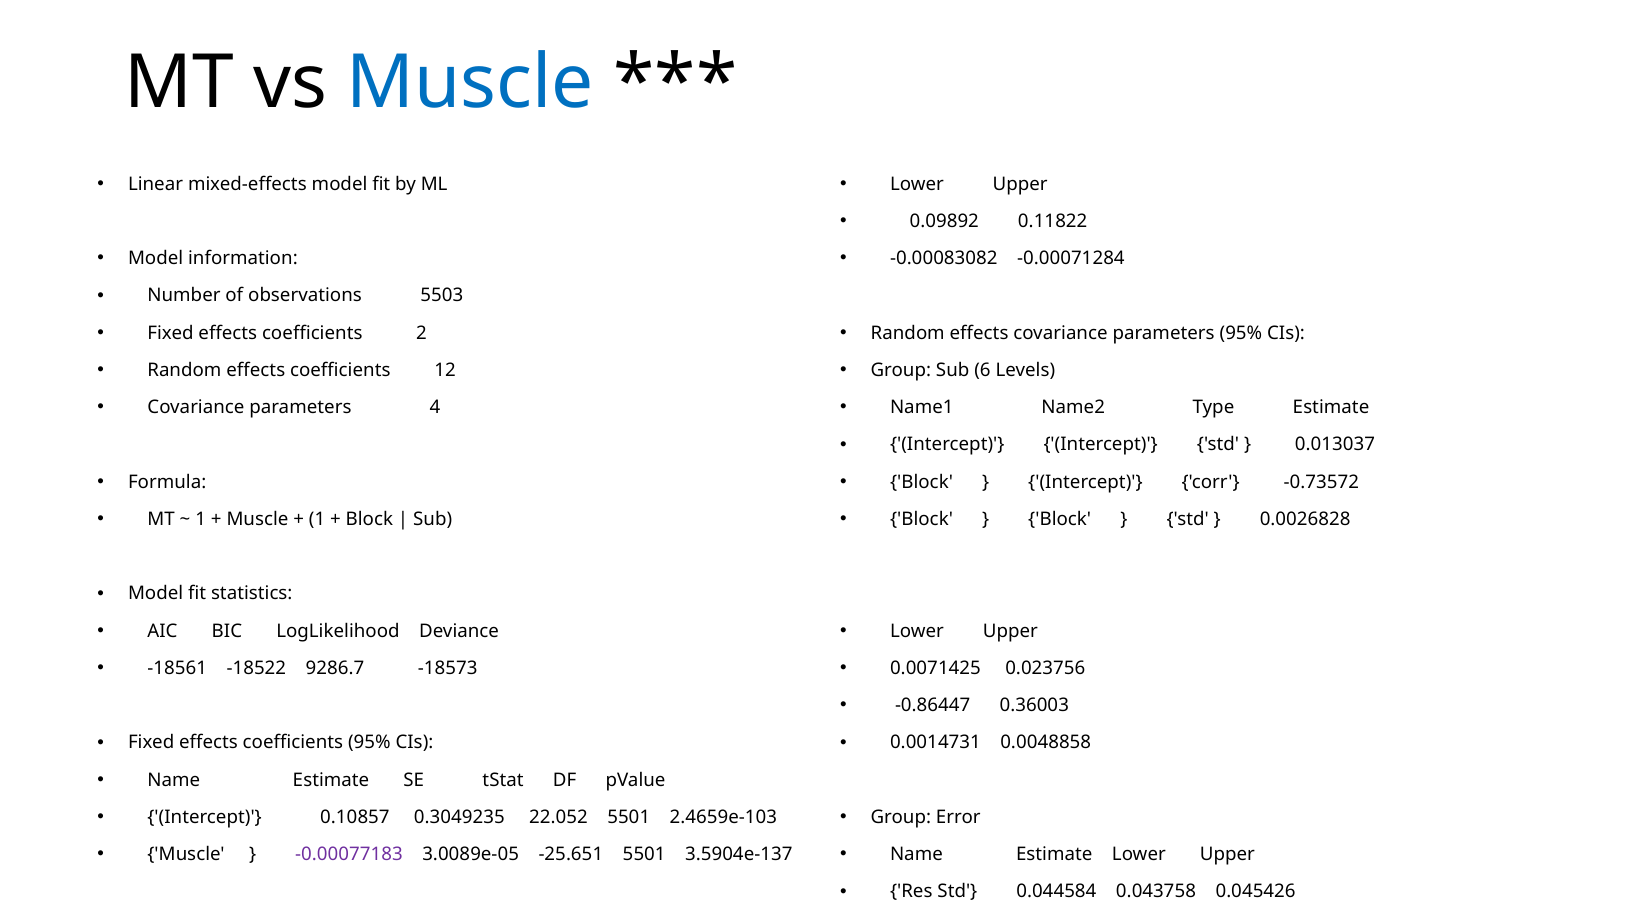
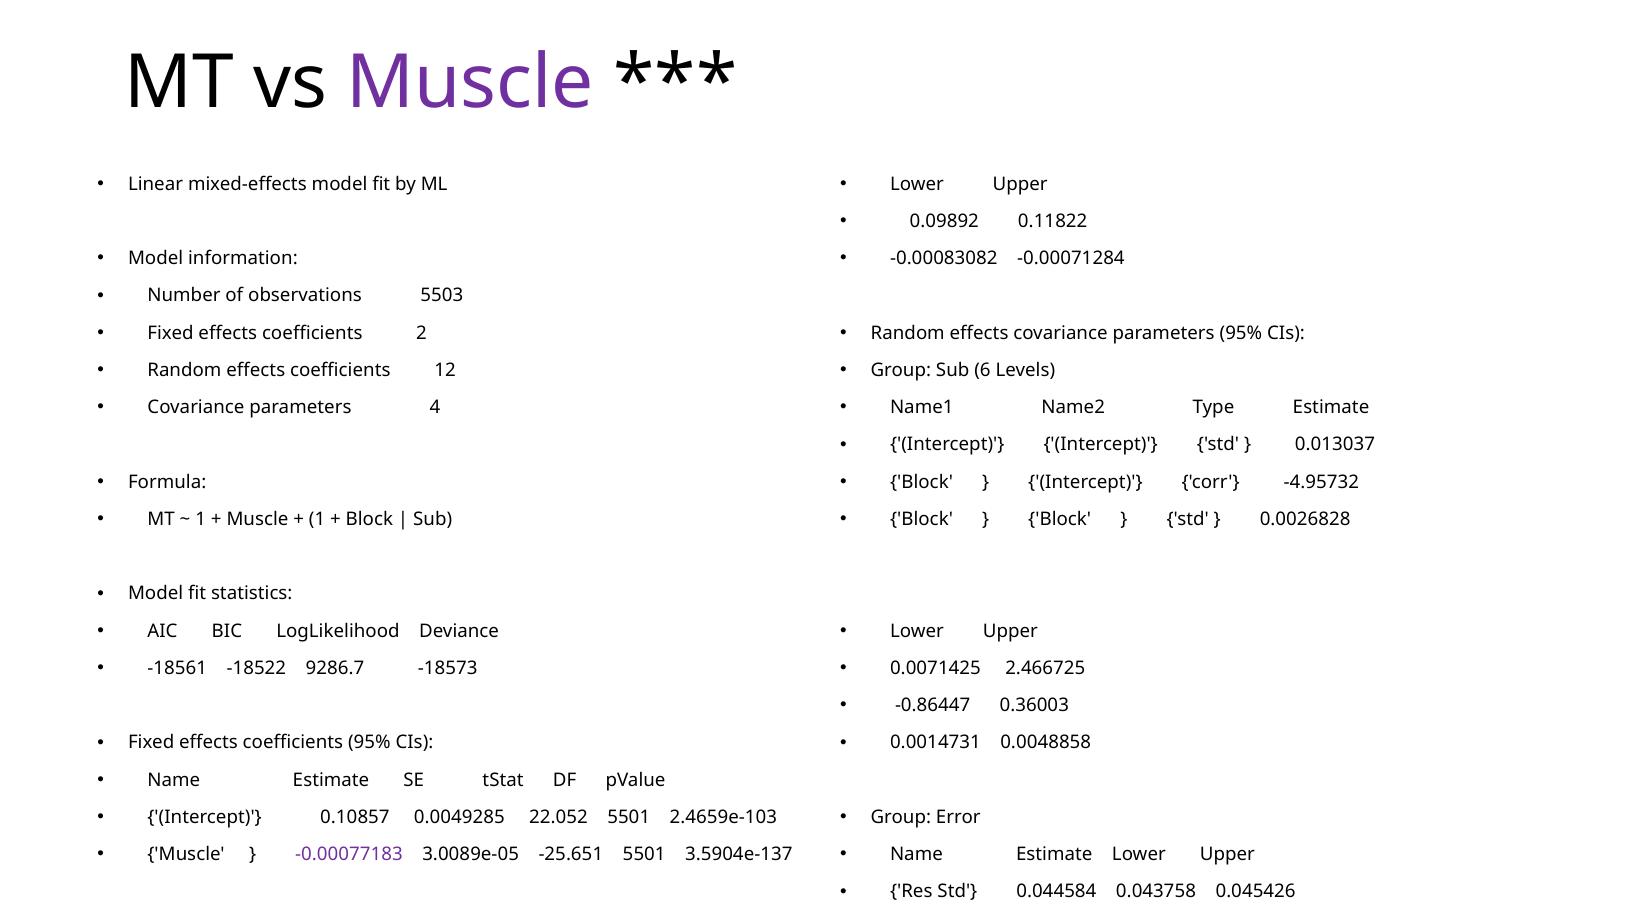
Muscle colour: blue -> purple (470, 82)
-0.73572: -0.73572 -> -4.95732 (1321, 482)
0.023756: 0.023756 -> 2.466725 (1045, 668)
0.3049235: 0.3049235 -> 0.0049285 (459, 817)
